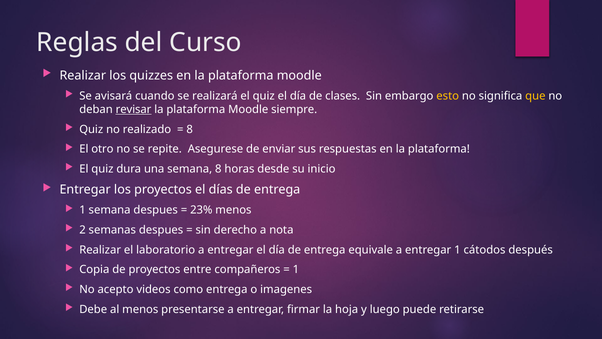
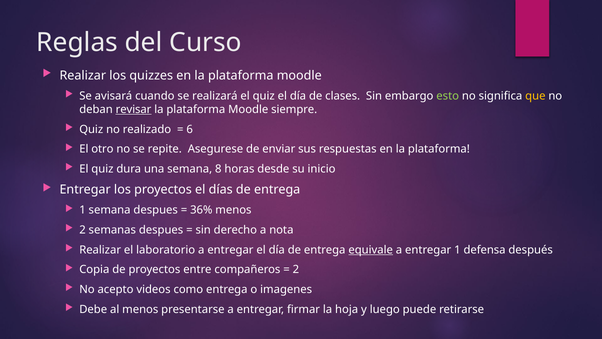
esto colour: yellow -> light green (448, 96)
8: 8 -> 6 (190, 129)
23%: 23% -> 36% (201, 210)
equivale underline: none -> present (371, 250)
cátodos: cátodos -> defensa (485, 250)
1: 1 -> 2 (296, 269)
